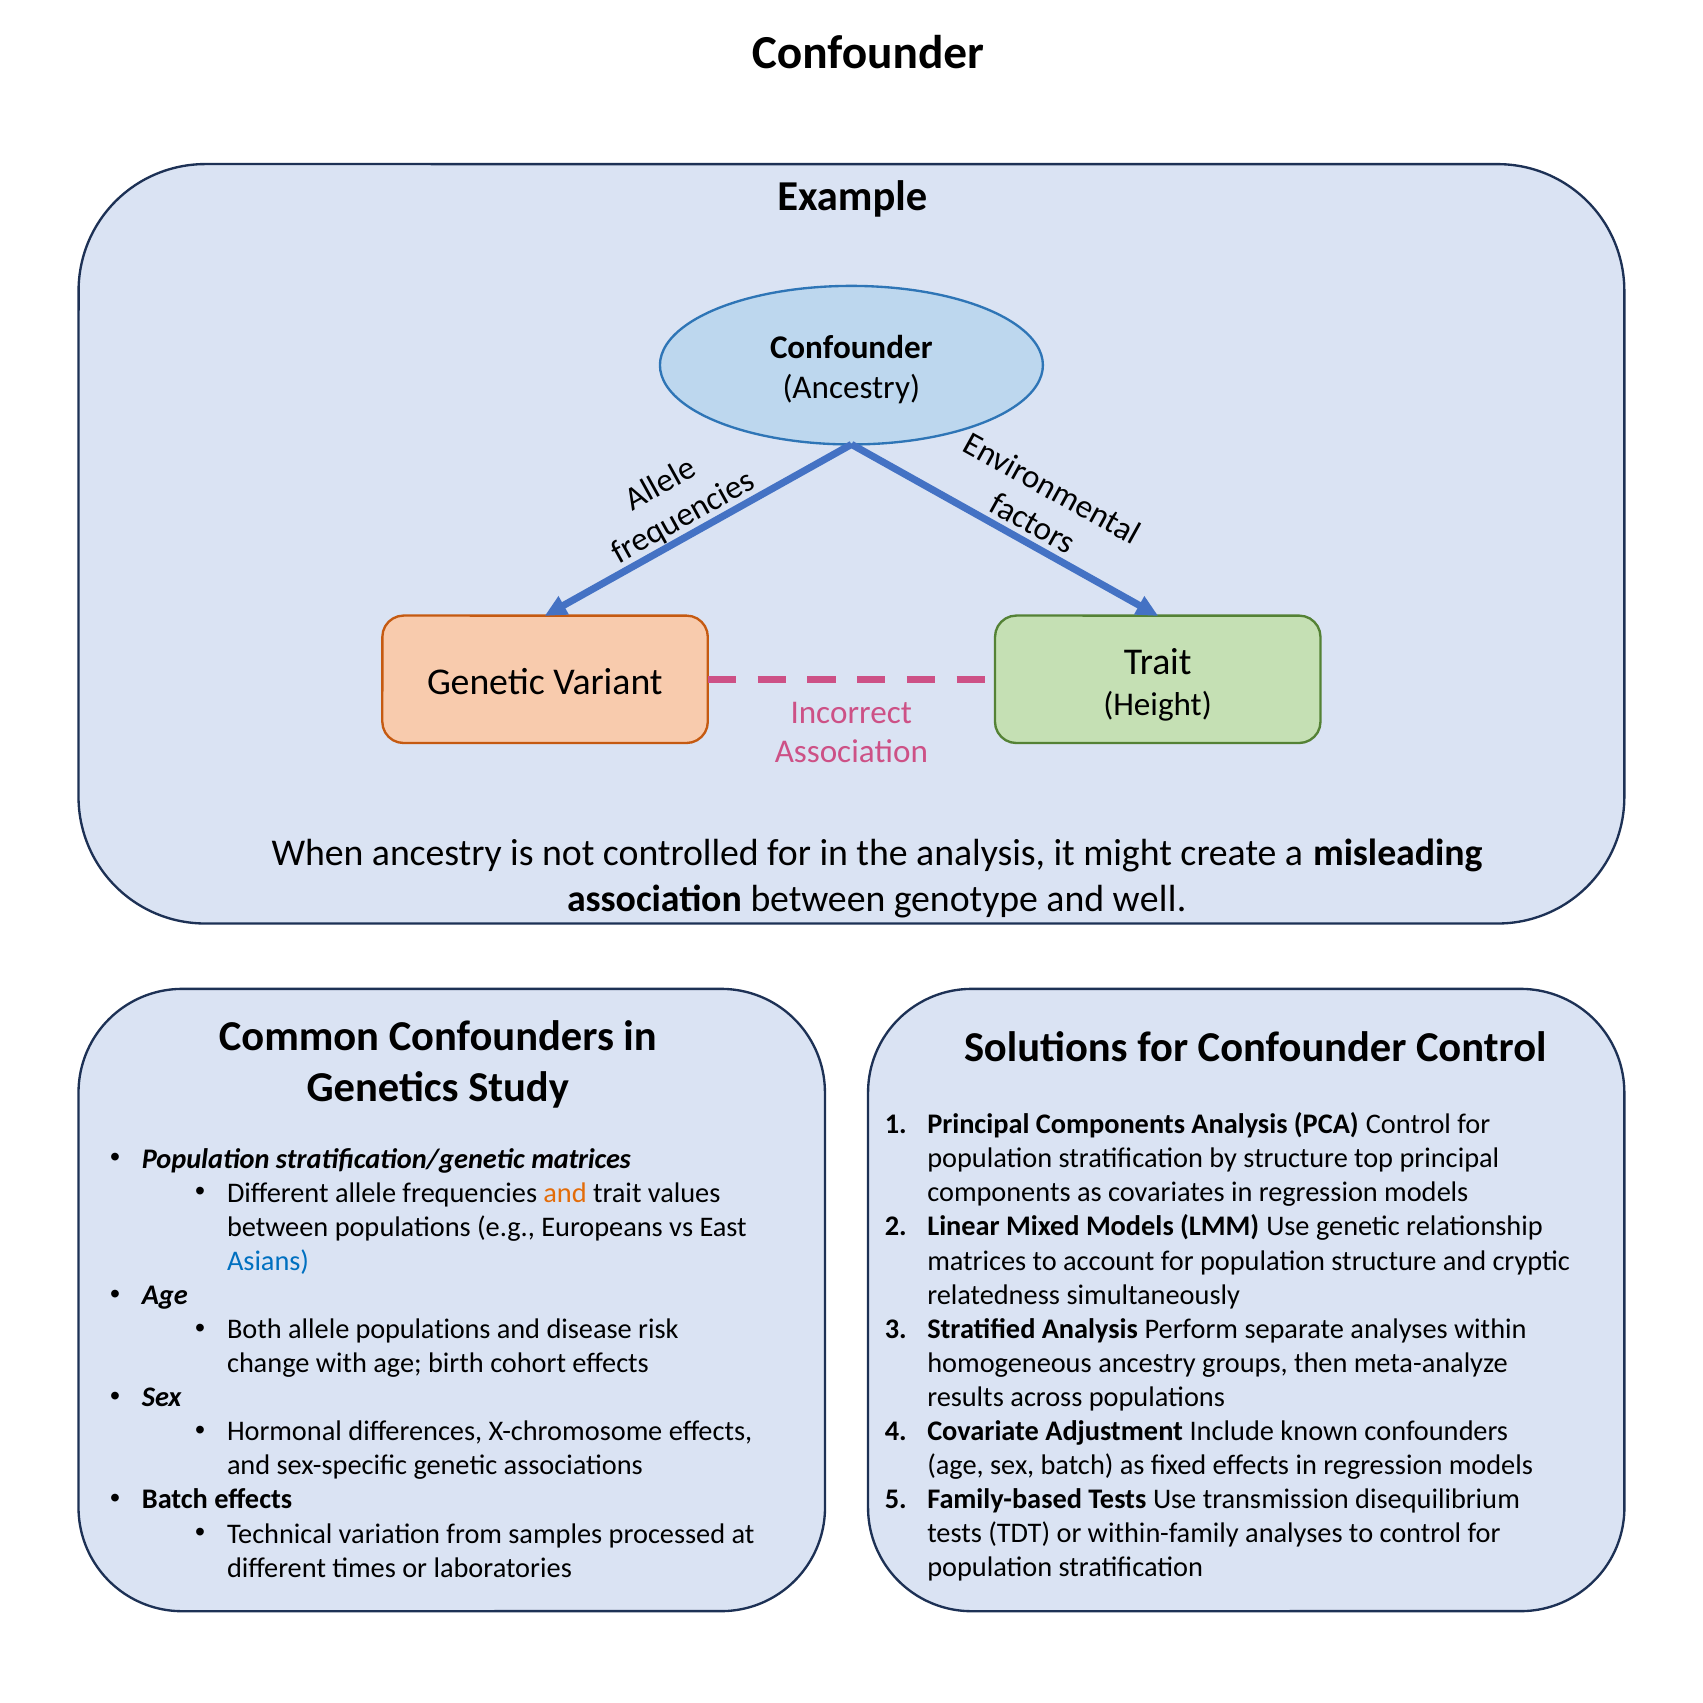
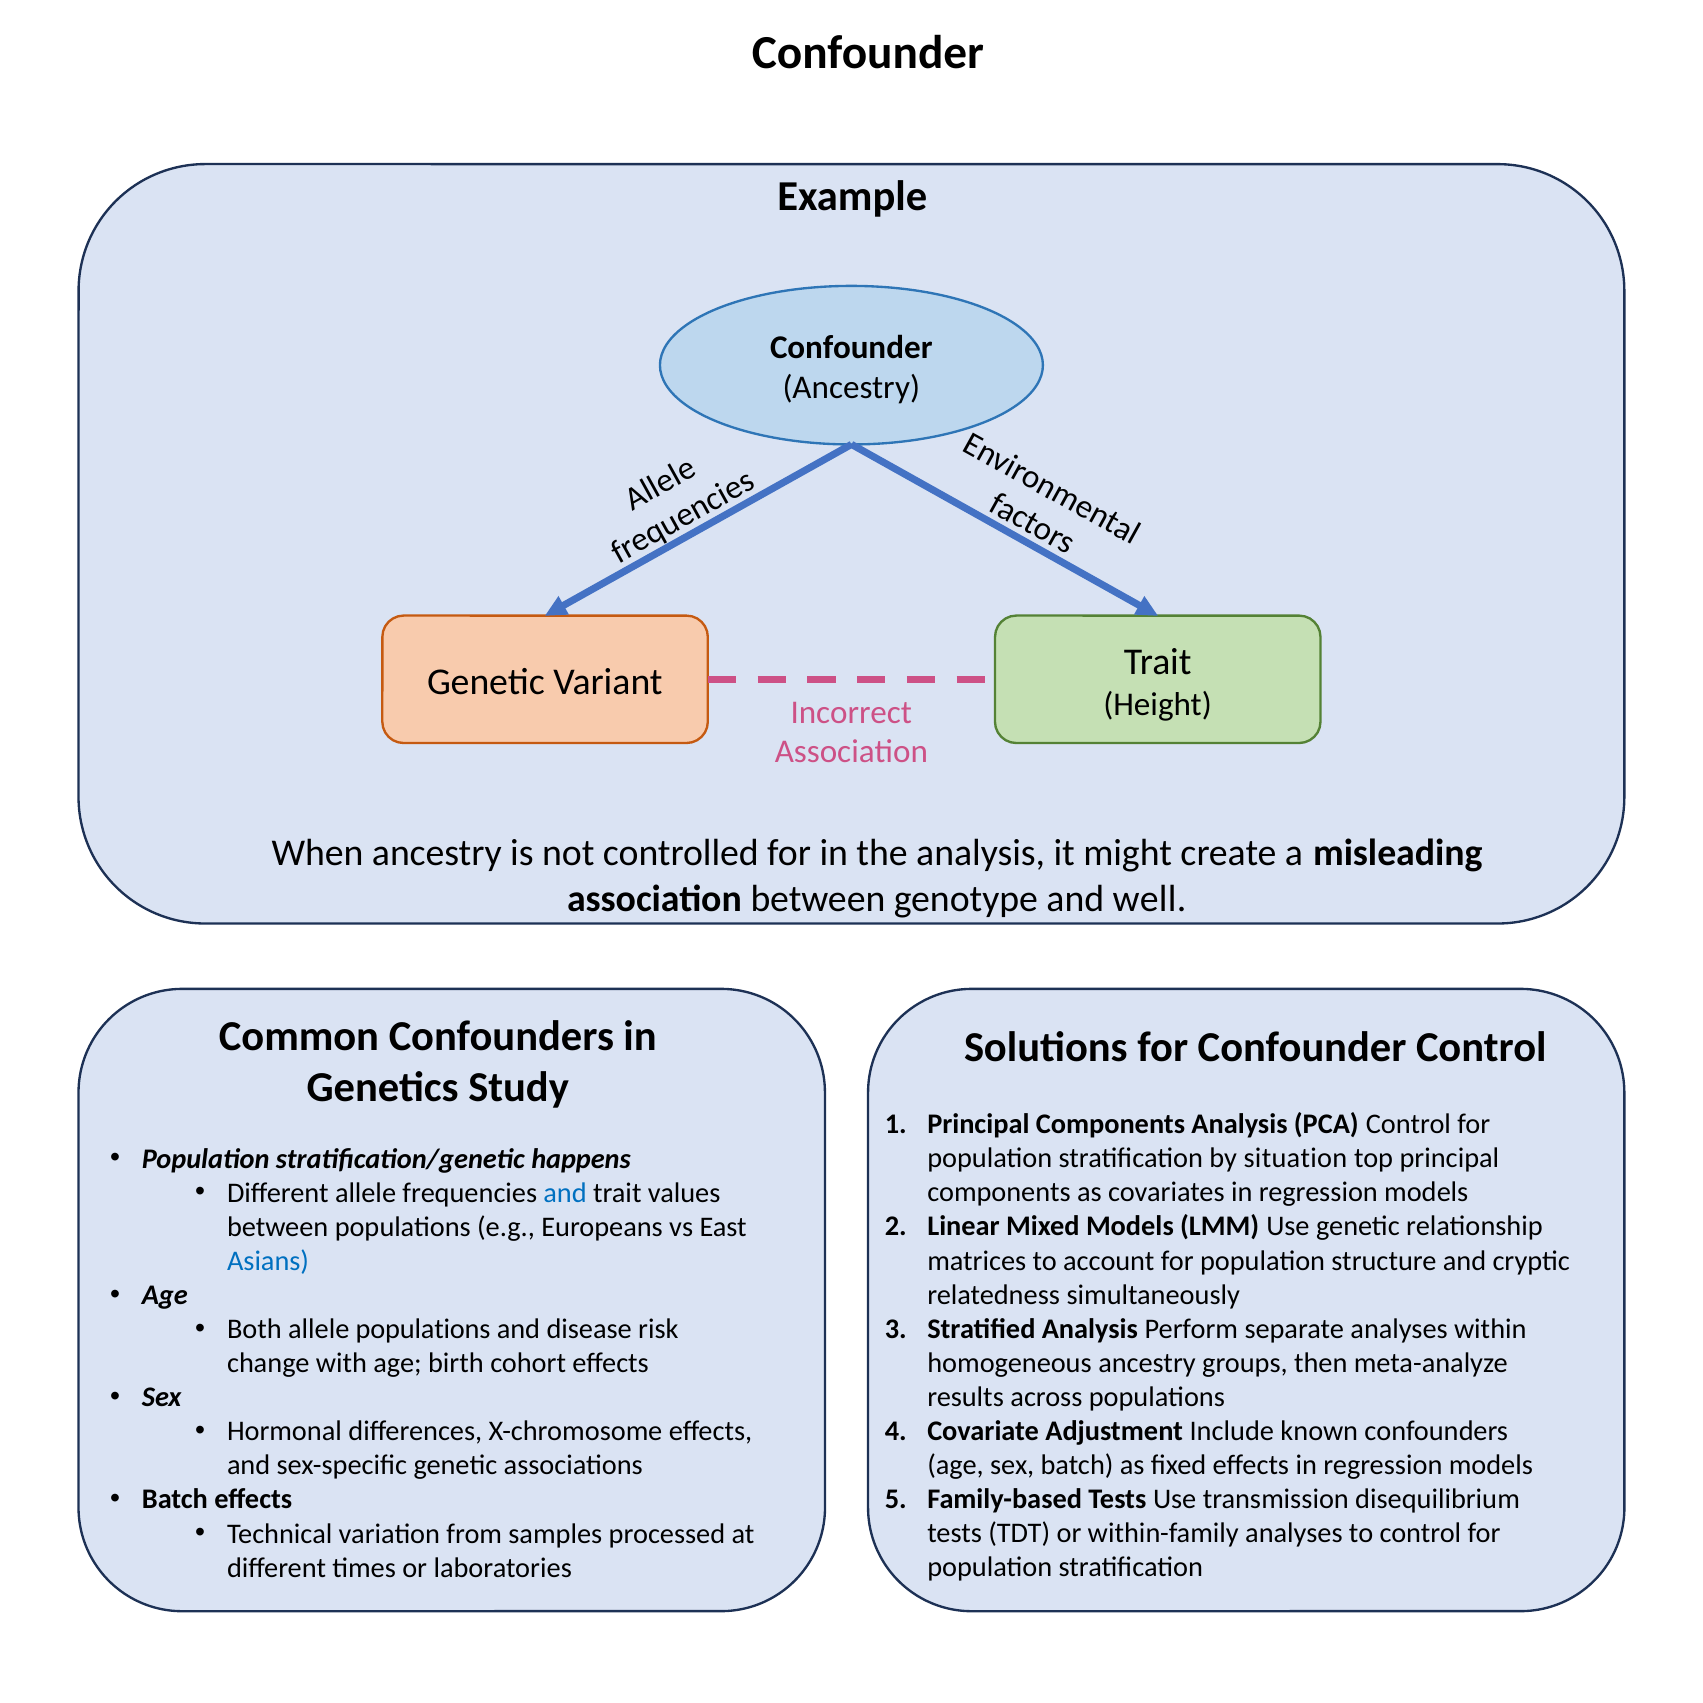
stratification/genetic matrices: matrices -> happens (581, 1159)
by structure: structure -> situation (1295, 1158)
and colour: orange -> blue (565, 1193)
